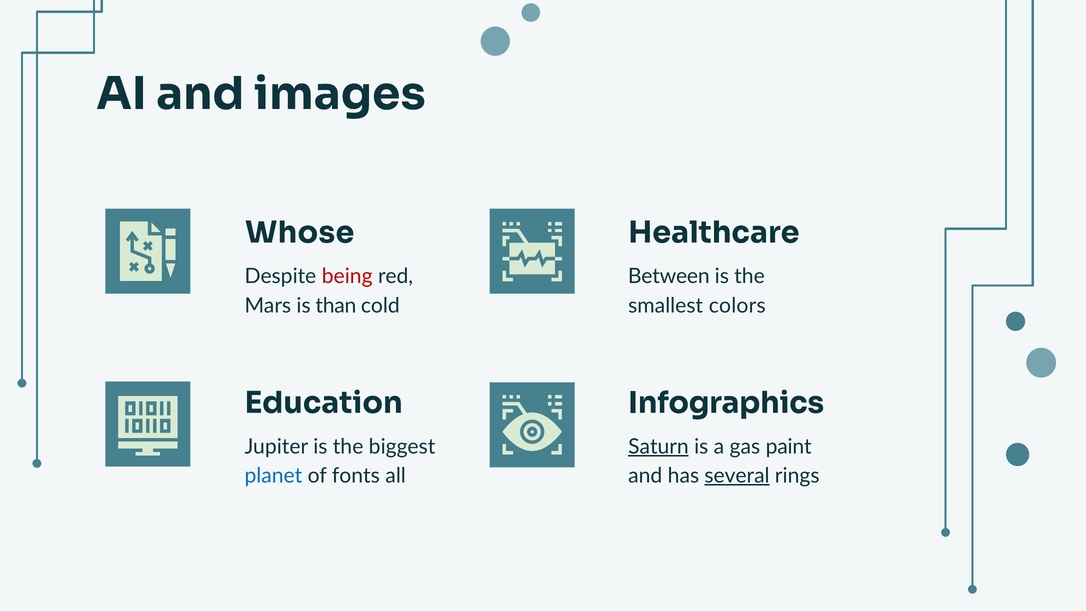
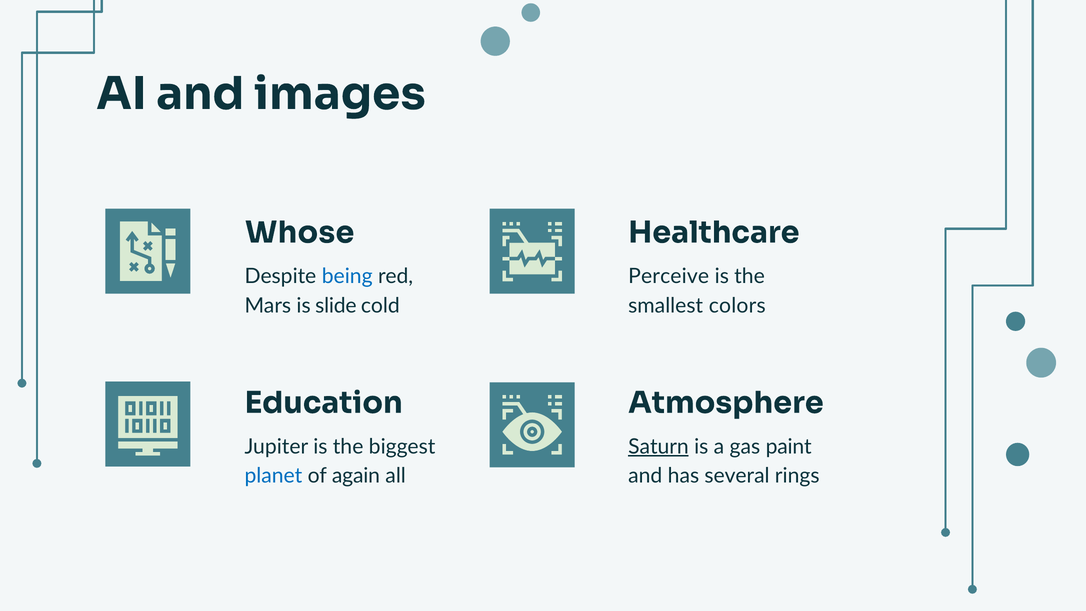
being colour: red -> blue (347, 276)
Between: Between -> Perceive (669, 276)
than: than -> slide (336, 305)
Infographics: Infographics -> Atmosphere (726, 403)
fonts: fonts -> again (356, 476)
several underline: present -> none (737, 476)
